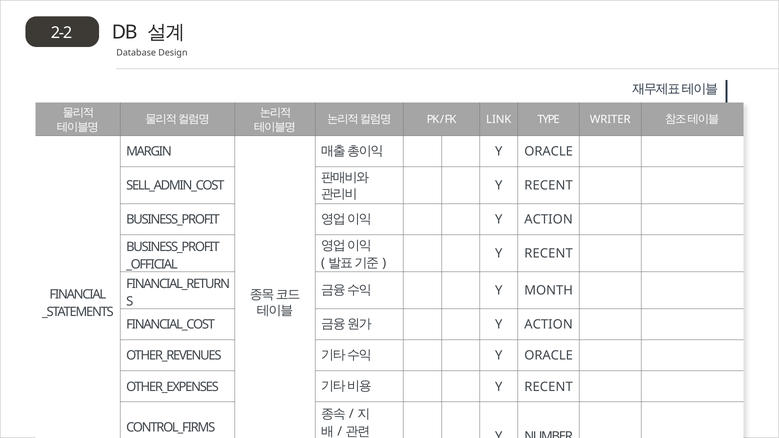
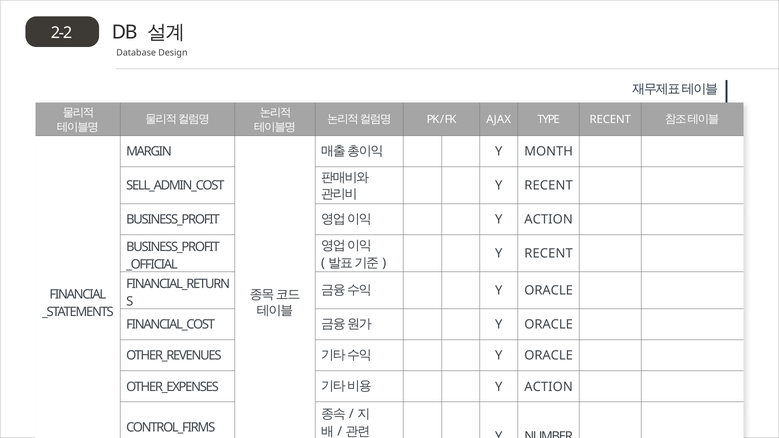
LINK: LINK -> AJAX (499, 120)
TYPE WRITER: WRITER -> RECENT (610, 120)
ORACLE: ORACLE -> MONTH (549, 152)
MONTH: MONTH -> ORACLE (549, 291)
ACTION: ACTION -> ORACLE (549, 325)
RECENT: RECENT -> ACTION (549, 387)
